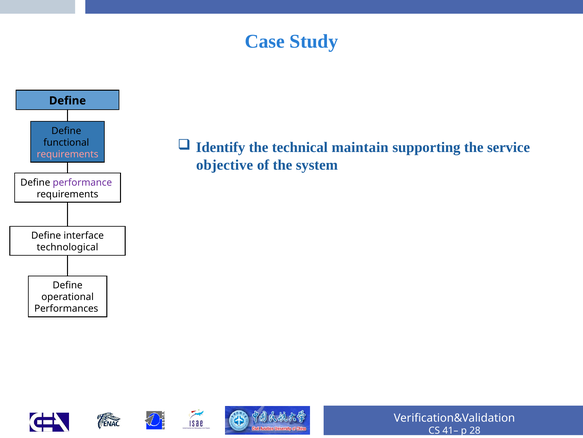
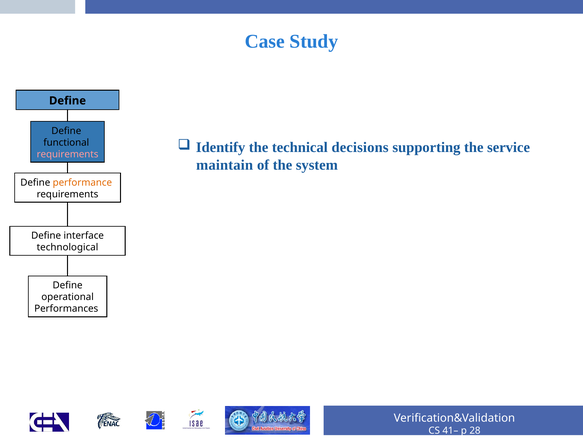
maintain: maintain -> decisions (360, 147)
objective: objective -> maintain (225, 165)
performance colour: purple -> orange (82, 182)
